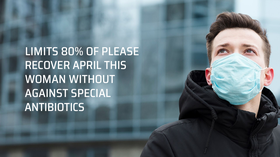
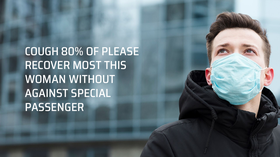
LIMITS: LIMITS -> COUGH (42, 52)
APRIL: APRIL -> MOST (87, 66)
ANTIBIOTICS: ANTIBIOTICS -> PASSENGER (55, 108)
